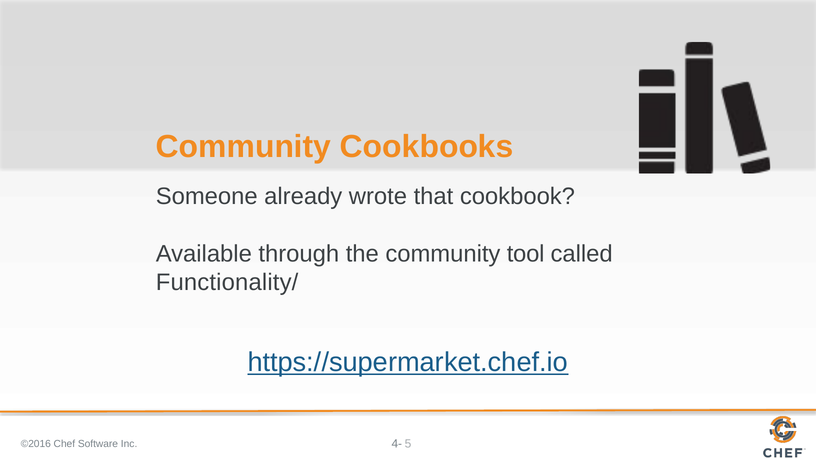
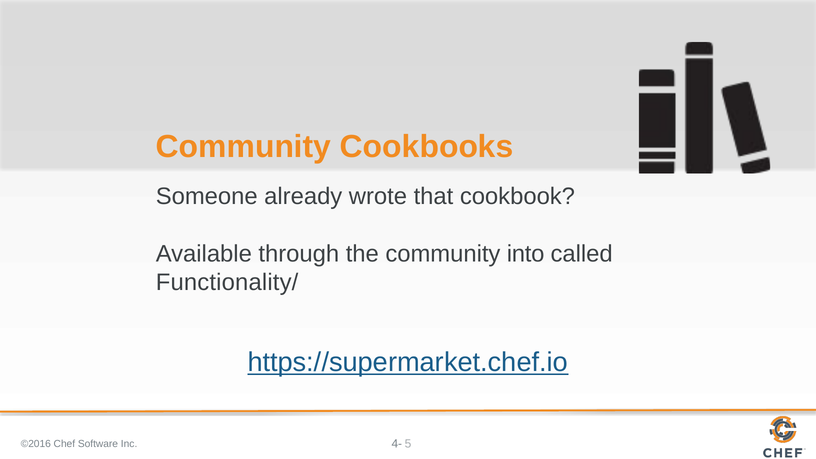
tool: tool -> into (526, 254)
